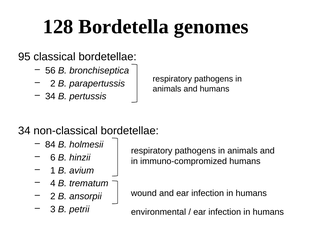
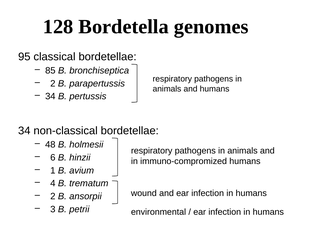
56: 56 -> 85 (50, 71)
84: 84 -> 48 (50, 145)
